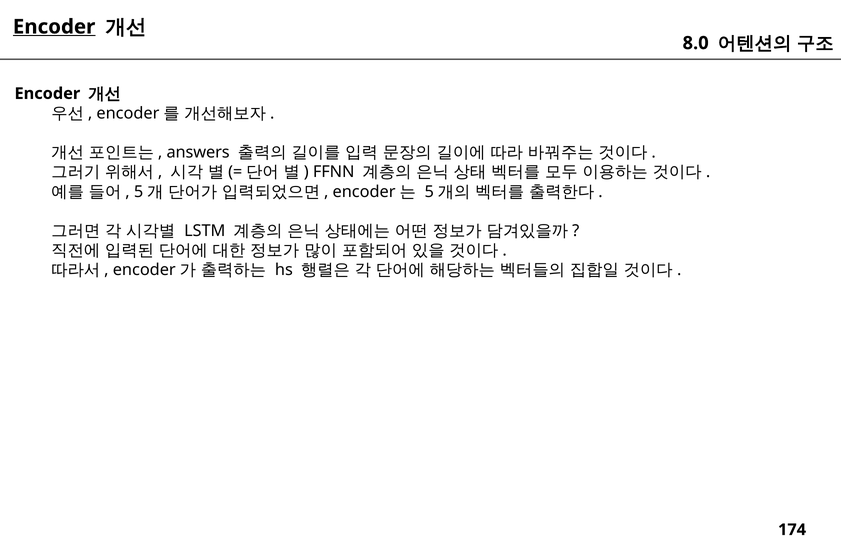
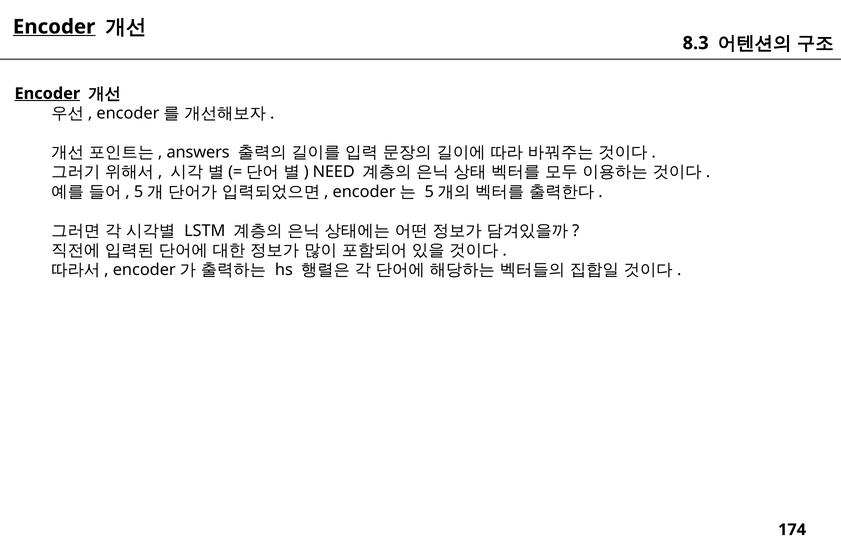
8.0: 8.0 -> 8.3 (696, 43)
Encoder underline: none -> present (47, 94)
FFNN: FFNN -> NEED (334, 172)
